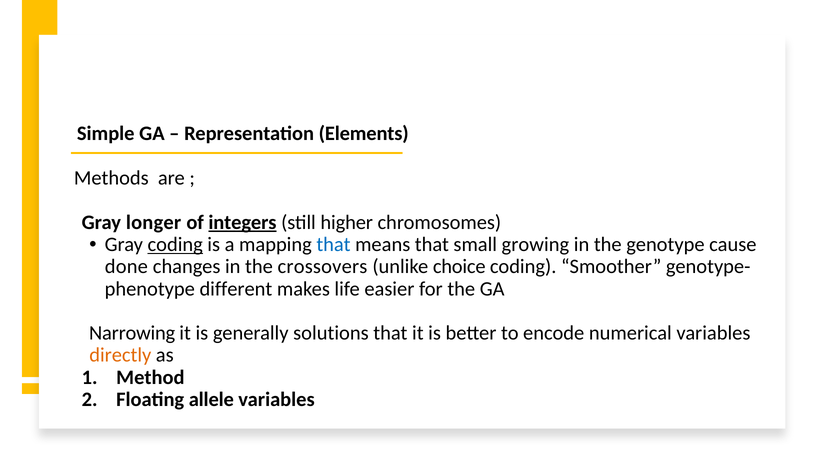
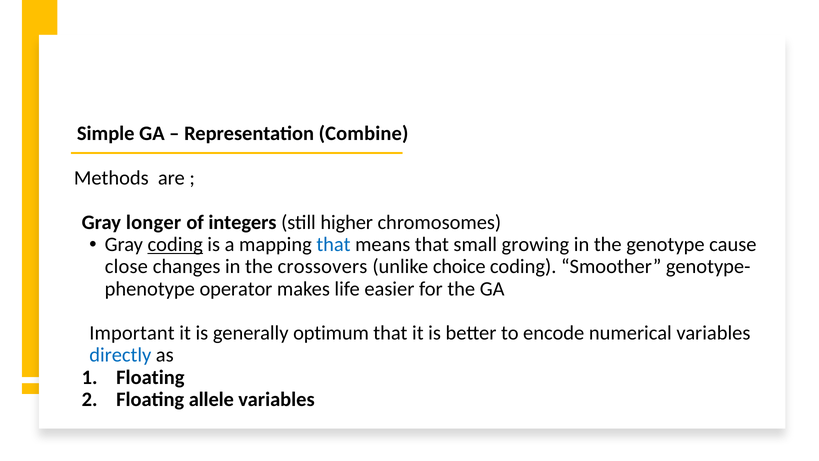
Elements: Elements -> Combine (364, 133)
integers underline: present -> none (242, 222)
done: done -> close (126, 267)
different: different -> operator (236, 289)
Narrowing: Narrowing -> Important (132, 333)
solutions: solutions -> optimum (331, 333)
directly colour: orange -> blue (120, 355)
Method: Method -> Floating (150, 377)
